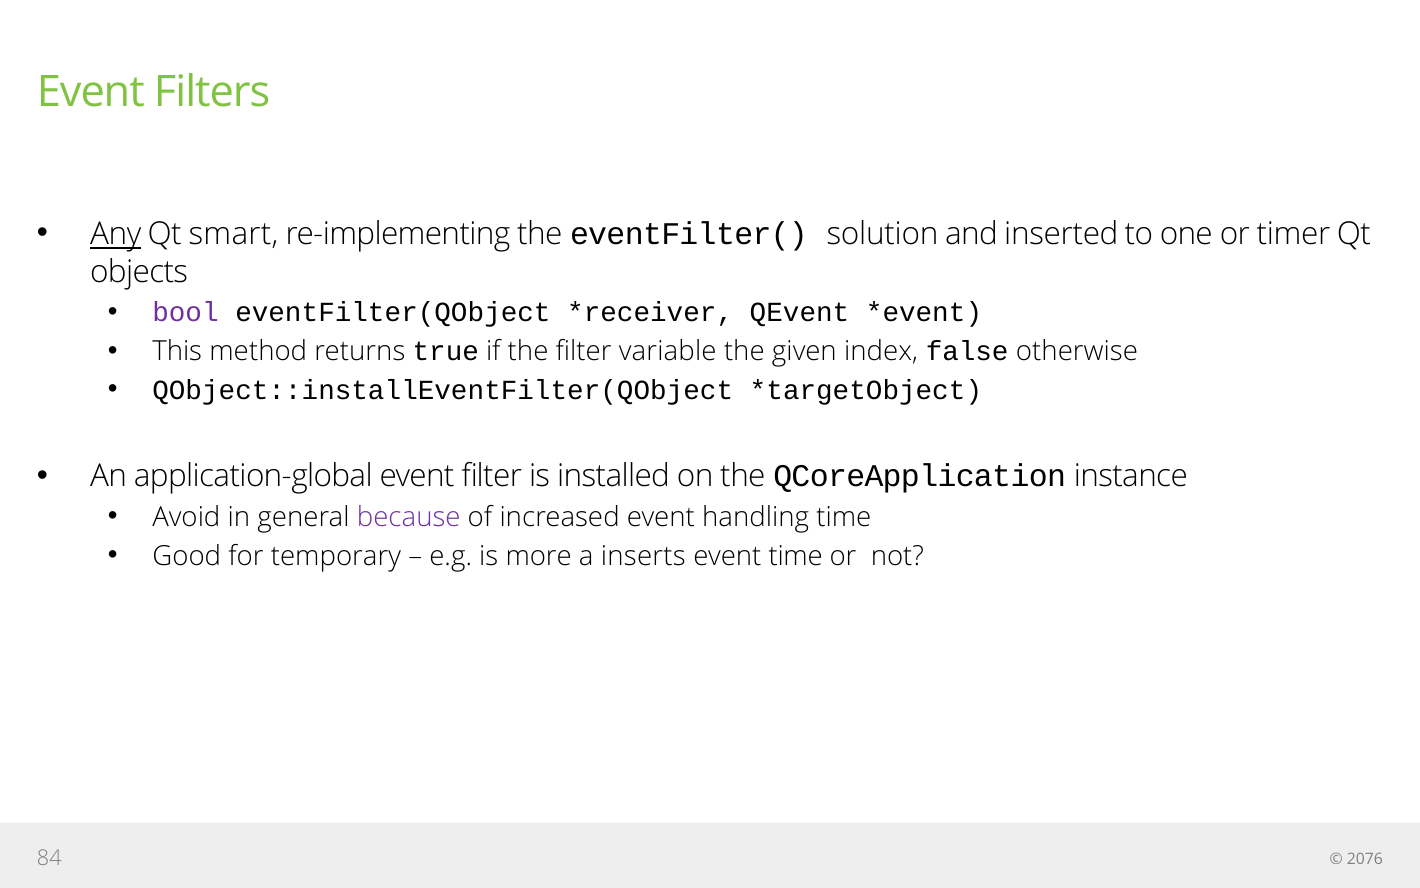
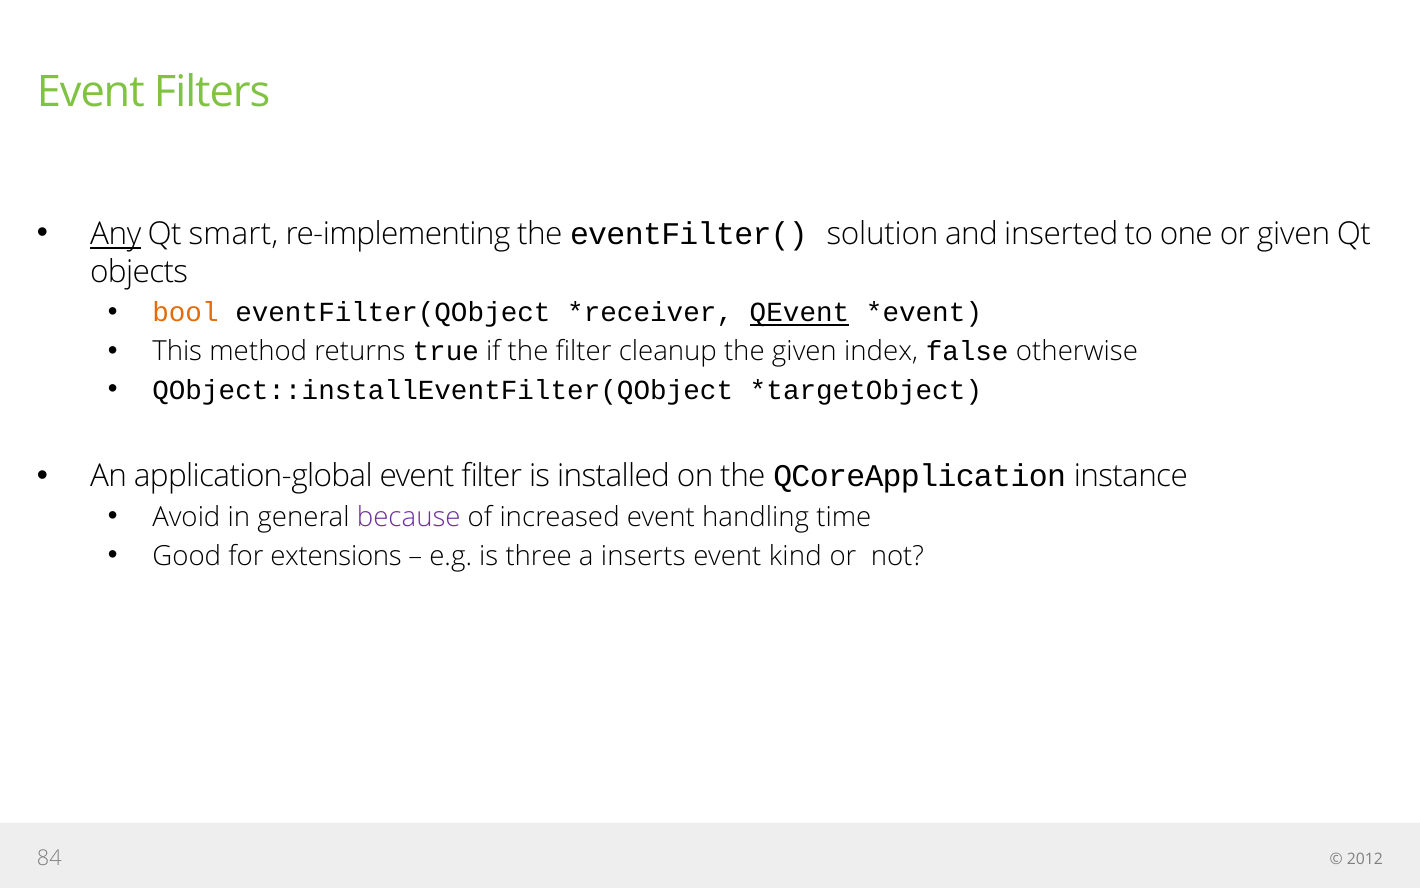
or timer: timer -> given (1293, 234)
bool colour: purple -> orange (185, 313)
QEvent underline: none -> present (799, 313)
variable: variable -> cleanup (668, 351)
temporary: temporary -> extensions (336, 556)
more: more -> three (539, 556)
event time: time -> kind (795, 556)
2076: 2076 -> 2012 (1365, 859)
